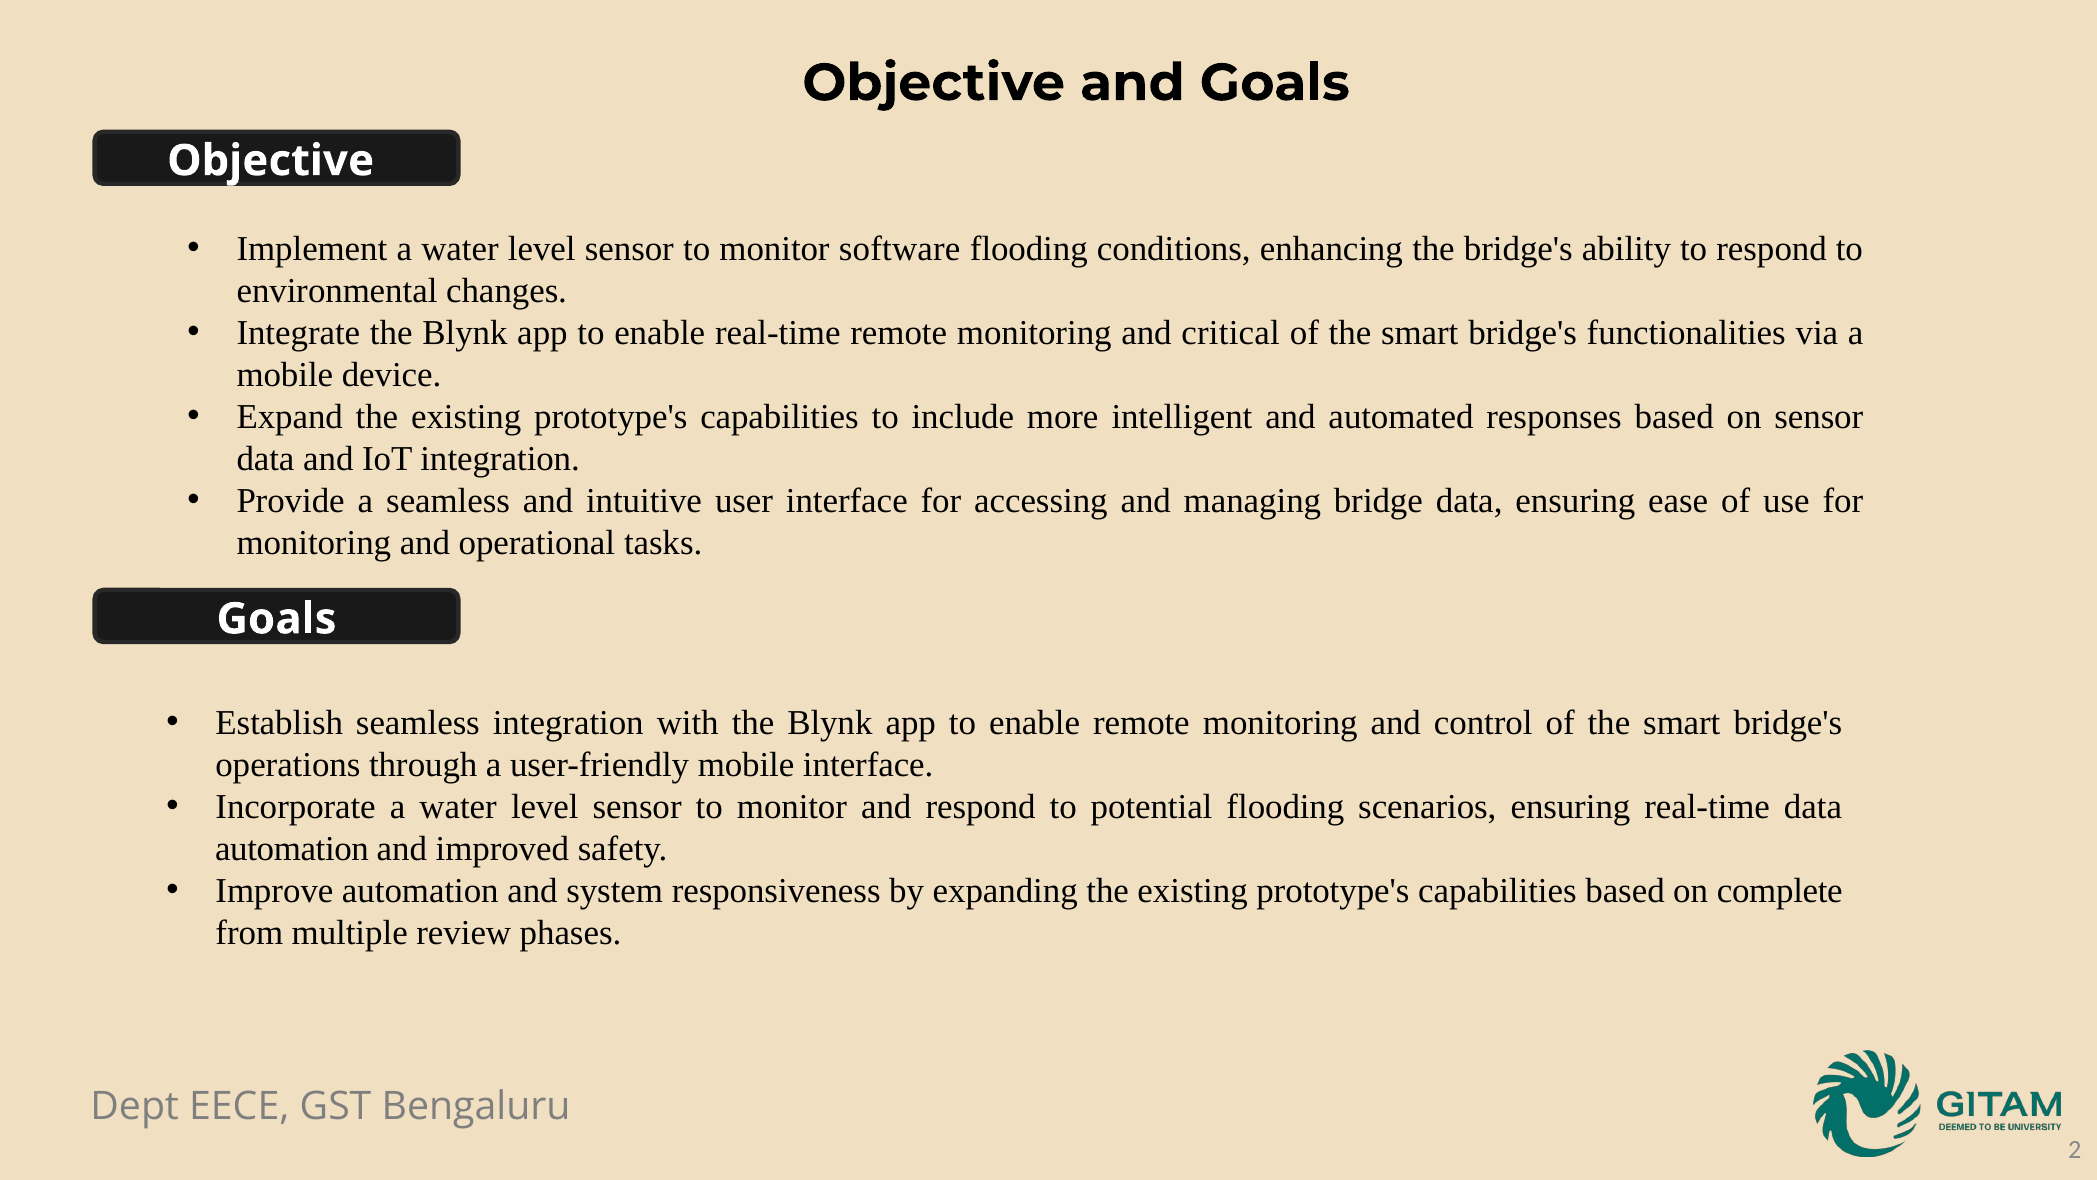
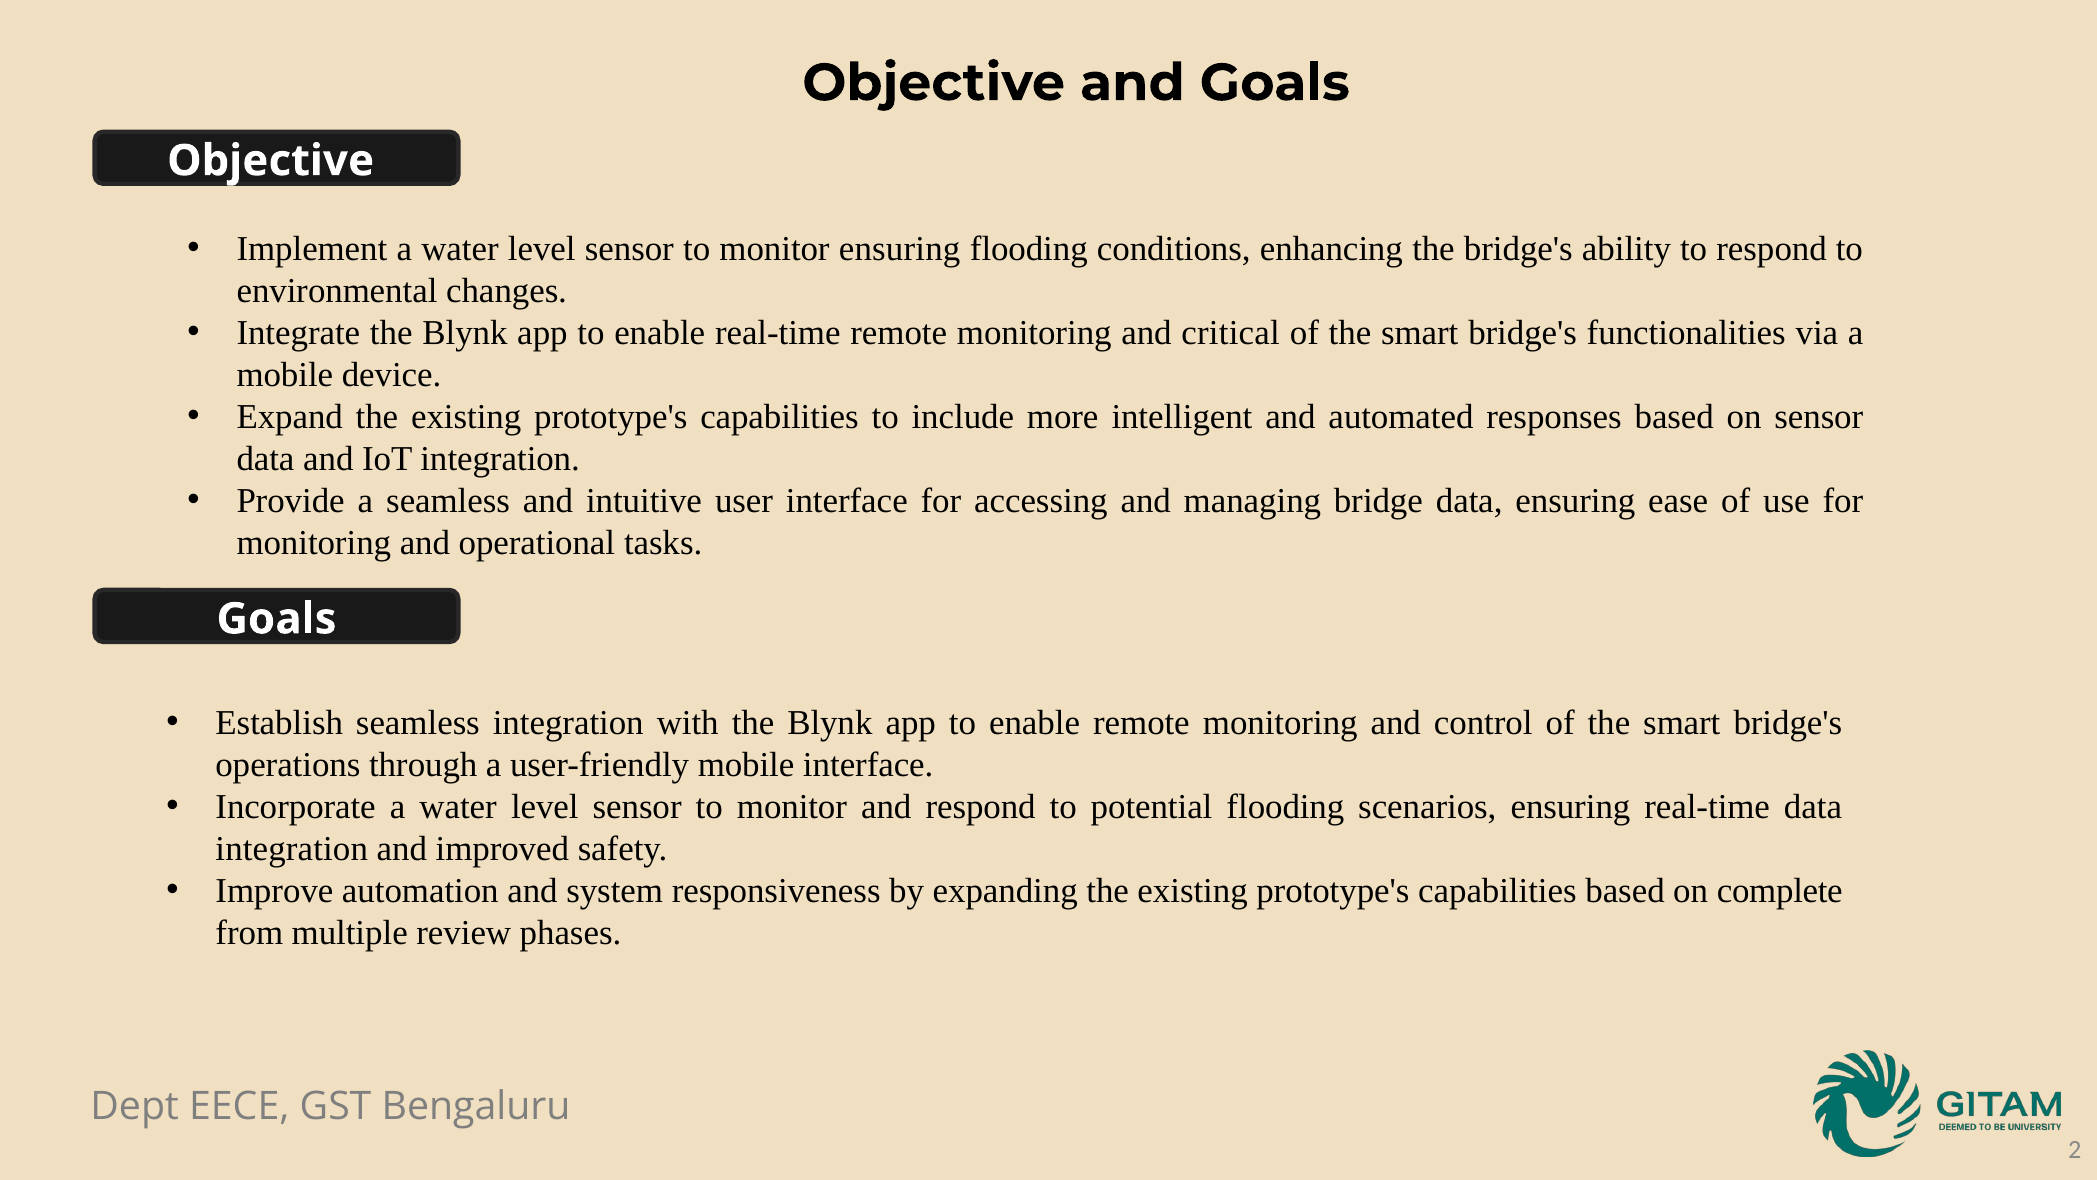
monitor software: software -> ensuring (900, 249)
automation: automation -> integration (292, 848)
